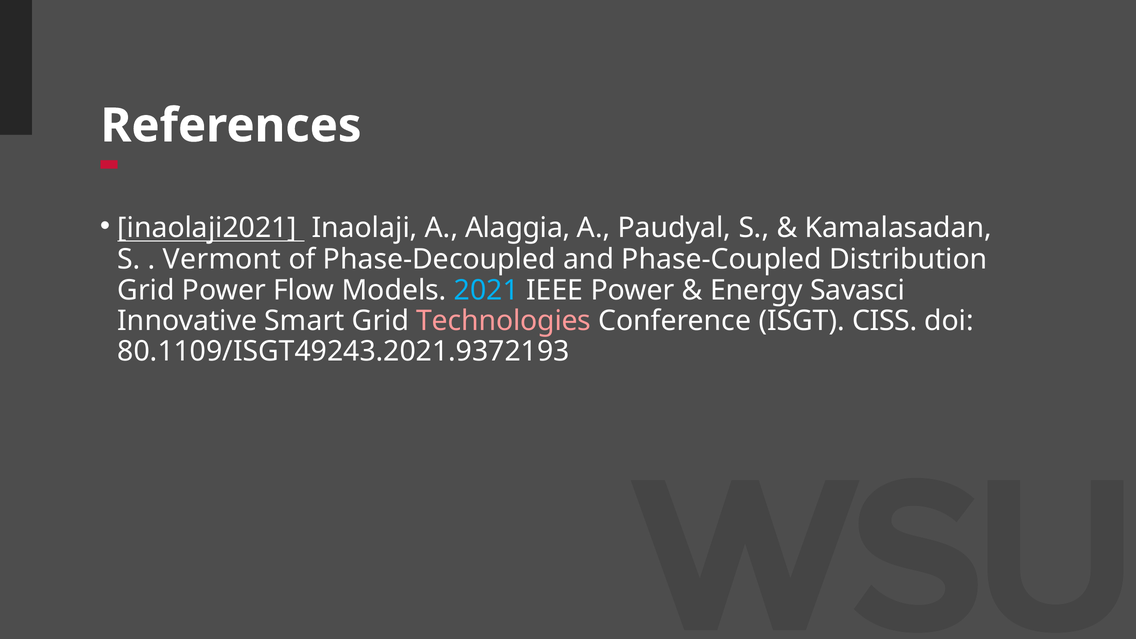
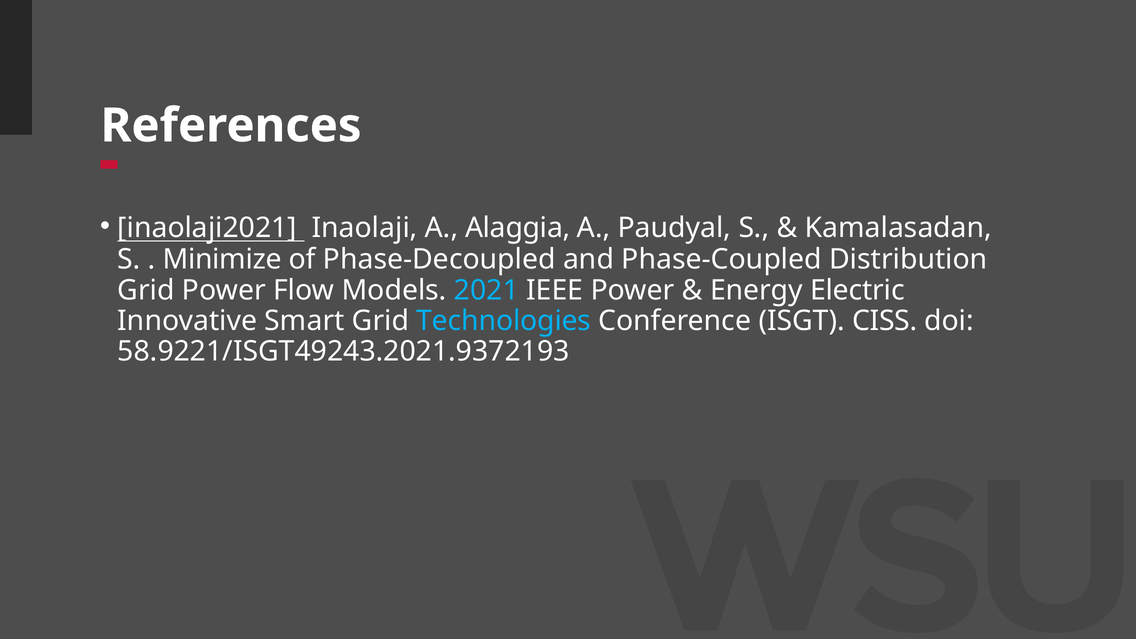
Vermont: Vermont -> Minimize (222, 260)
Savasci: Savasci -> Electric (857, 290)
Technologies colour: pink -> light blue (504, 321)
80.1109/ISGT49243.2021.9372193: 80.1109/ISGT49243.2021.9372193 -> 58.9221/ISGT49243.2021.9372193 (344, 352)
